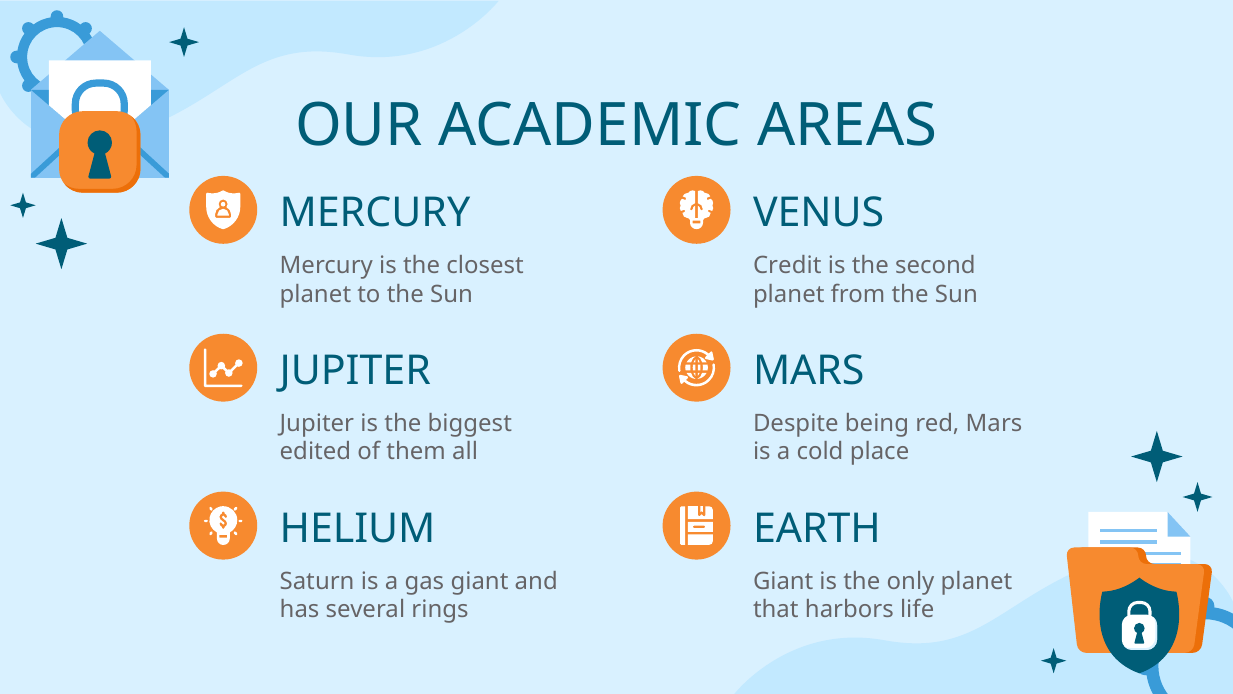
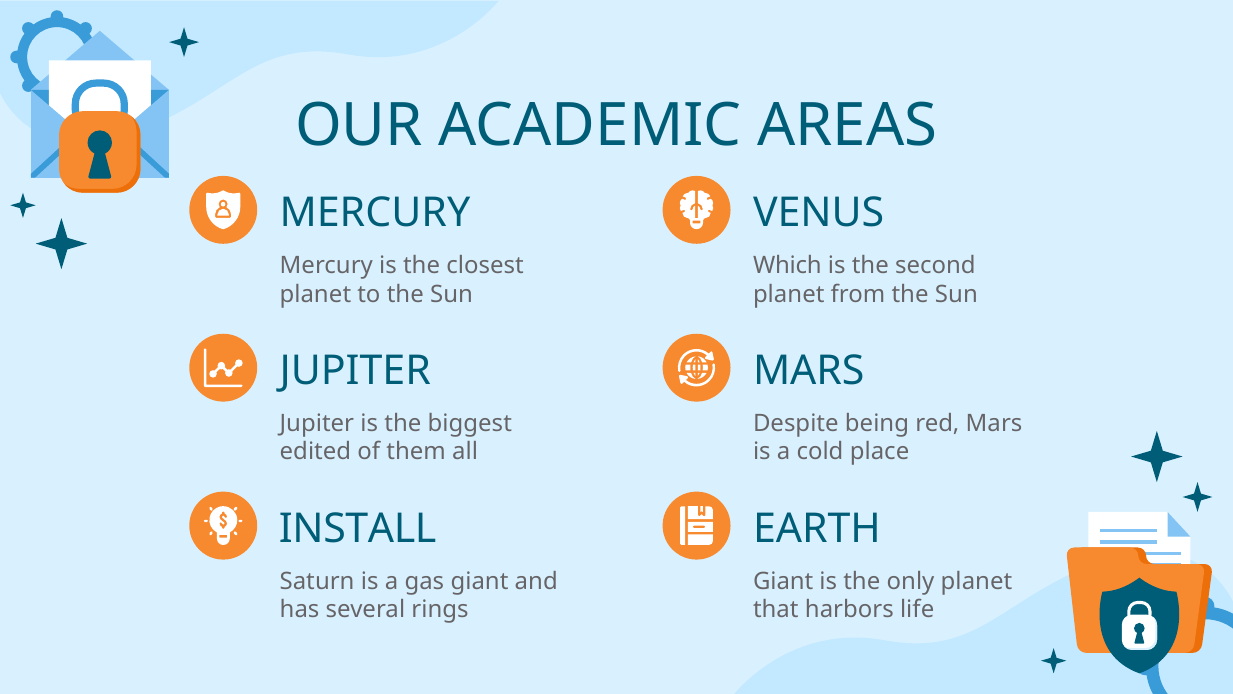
Credit: Credit -> Which (787, 265)
HELIUM: HELIUM -> INSTALL (358, 529)
